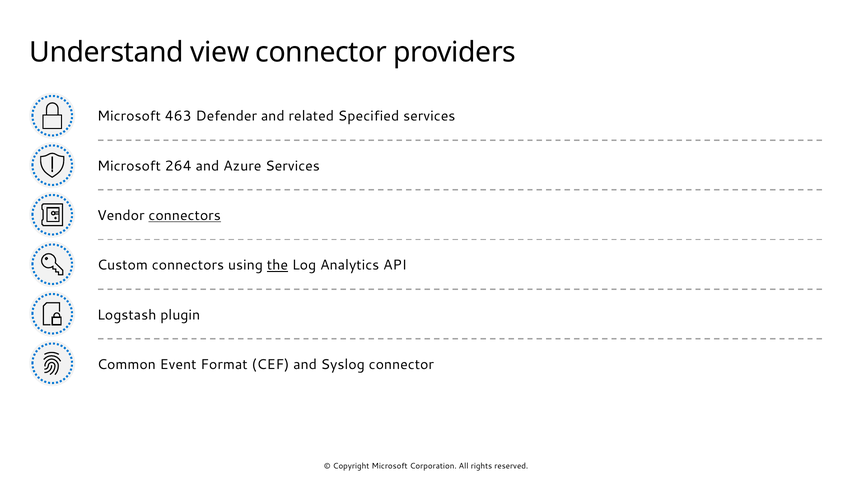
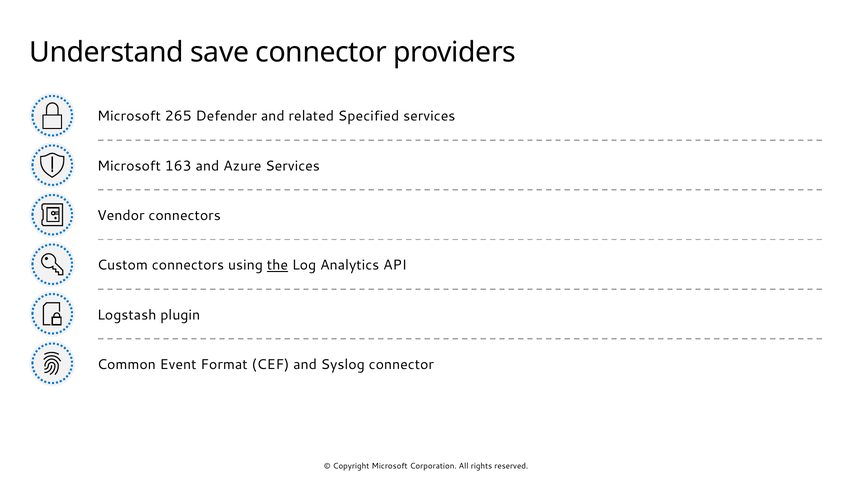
view: view -> save (220, 52)
463: 463 -> 265 (178, 116)
264: 264 -> 163 (178, 166)
connectors underline: present -> none (185, 216)
